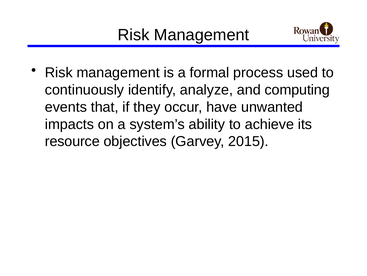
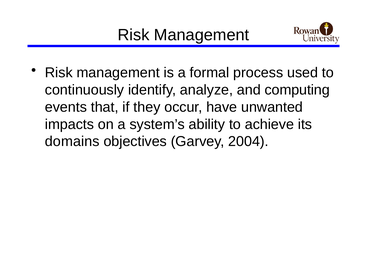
resource: resource -> domains (72, 141)
2015: 2015 -> 2004 (248, 141)
